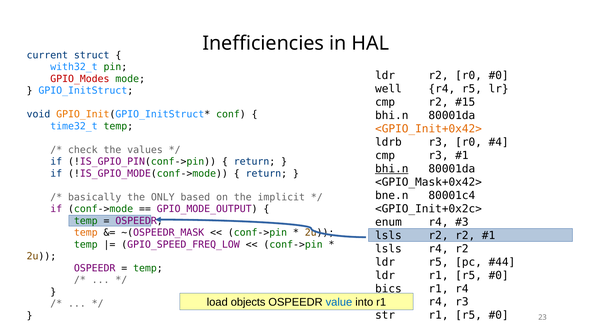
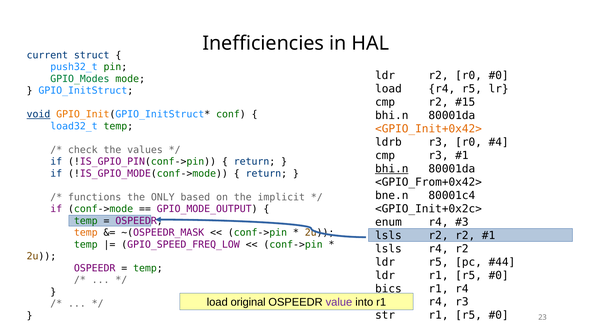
with32_t: with32_t -> push32_t (74, 67)
GPIO_Modes colour: red -> green (80, 79)
well: well -> load (388, 89)
void underline: none -> present (38, 114)
time32_t: time32_t -> load32_t (74, 126)
<GPIO_Mask+0x42>: <GPIO_Mask+0x42> -> <GPIO_From+0x42> (429, 182)
basically: basically -> functions (95, 197)
objects: objects -> original (248, 302)
value colour: blue -> purple (339, 302)
